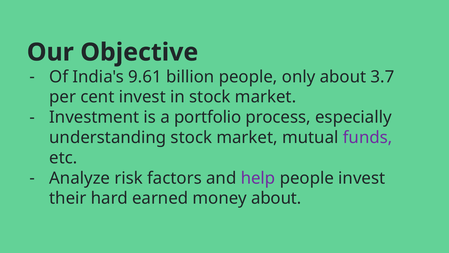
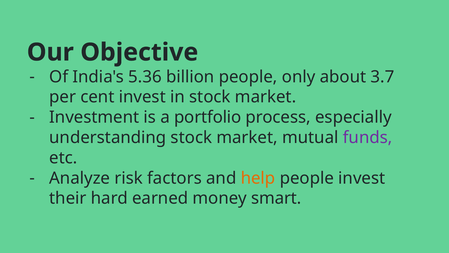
9.61: 9.61 -> 5.36 (145, 77)
help colour: purple -> orange (258, 178)
money about: about -> smart (276, 198)
